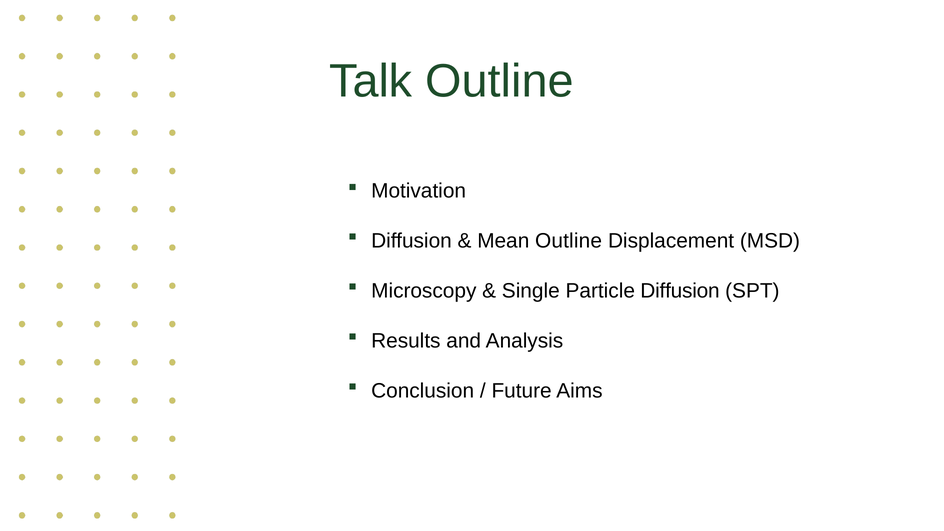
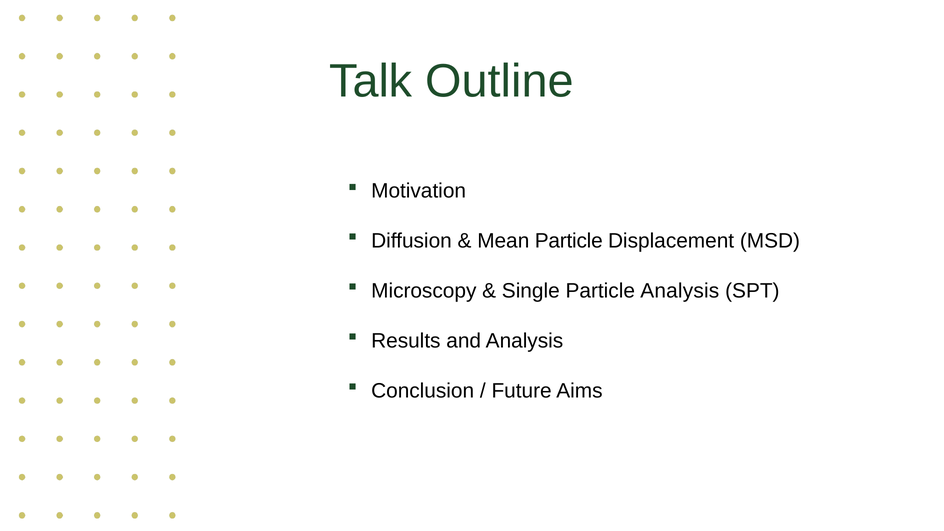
Mean Outline: Outline -> Particle (569, 241)
Particle Diffusion: Diffusion -> Analysis (680, 291)
